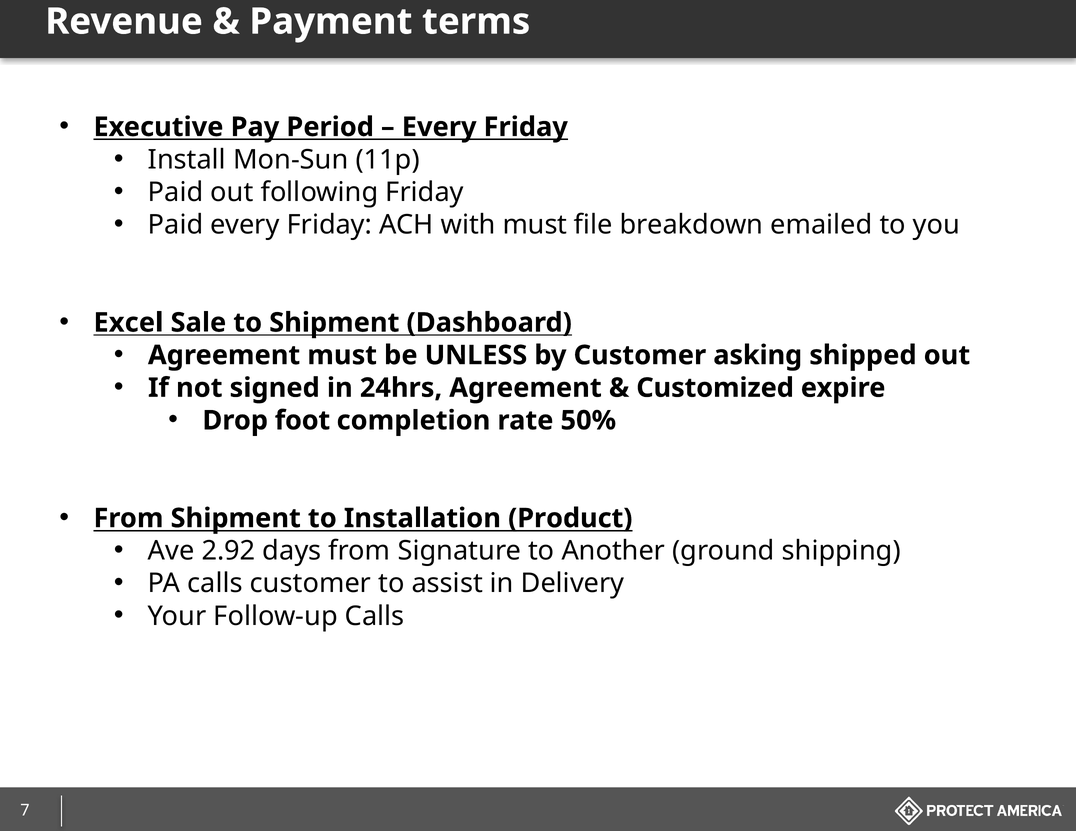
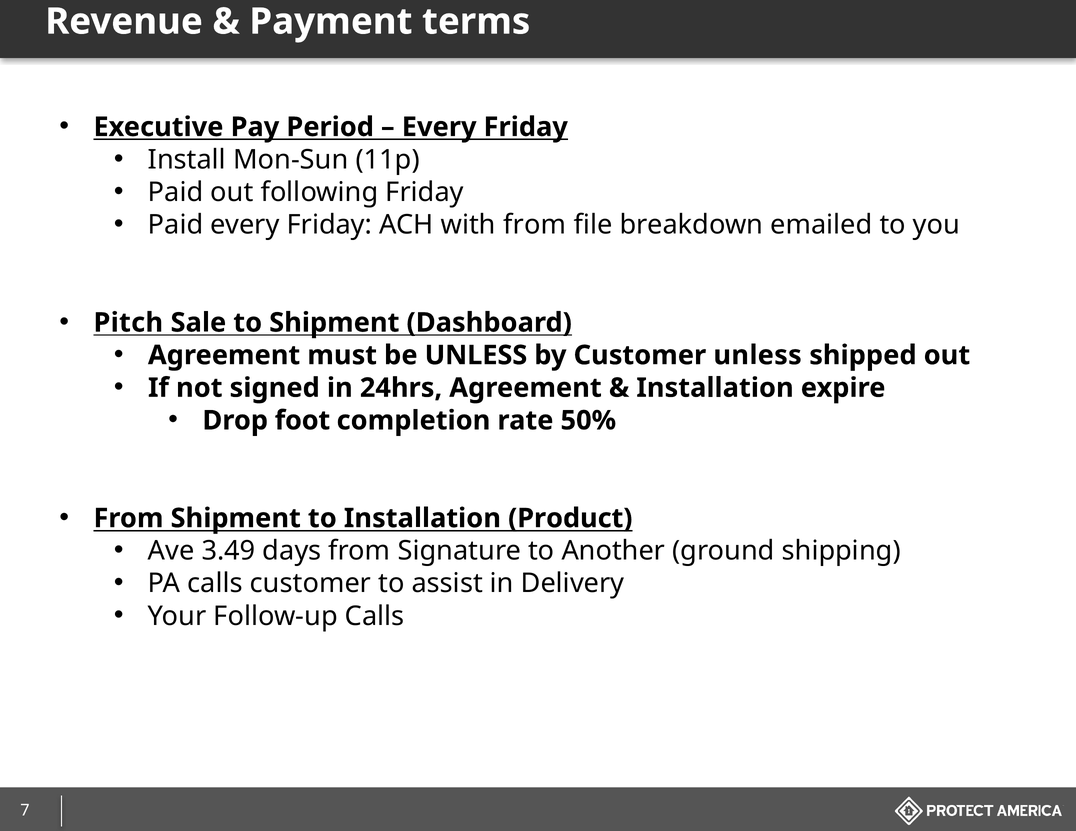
with must: must -> from (535, 225)
Excel: Excel -> Pitch (128, 323)
Customer asking: asking -> unless (758, 355)
Customized: Customized -> Installation (715, 388)
2.92: 2.92 -> 3.49 (228, 551)
